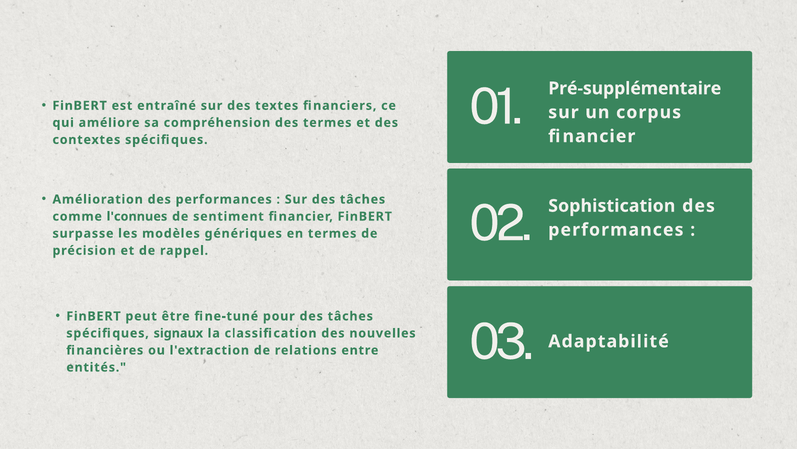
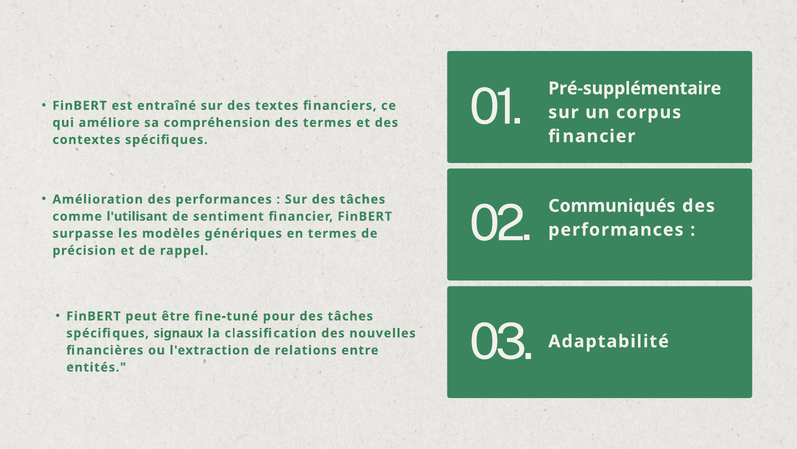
Sophistication: Sophistication -> Communiqués (612, 206)
l'connues: l'connues -> l'utilisant (137, 216)
